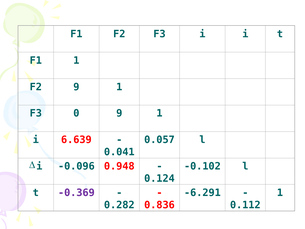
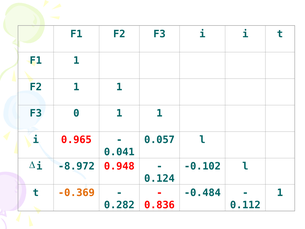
F2 9: 9 -> 1 (76, 87)
0 9: 9 -> 1 (119, 113)
6.639: 6.639 -> 0.965 (76, 140)
-0.096: -0.096 -> -8.972 (76, 166)
-0.369 colour: purple -> orange (76, 193)
-6.291: -6.291 -> -0.484 (202, 193)
